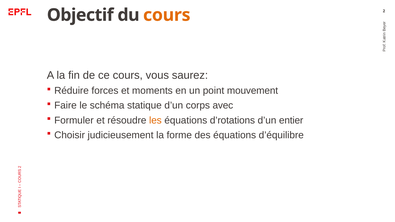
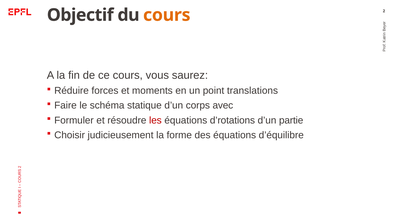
mouvement: mouvement -> translations (252, 91)
les colour: orange -> red (155, 120)
entier: entier -> partie (291, 120)
